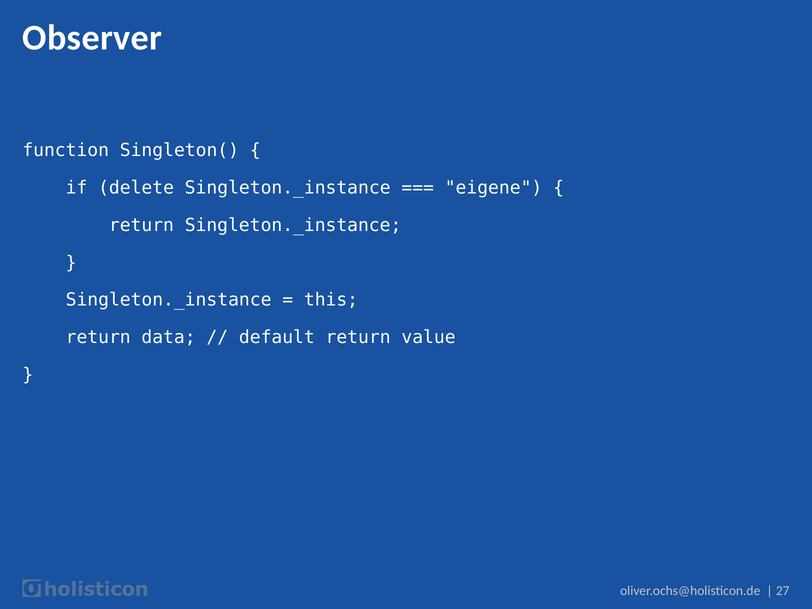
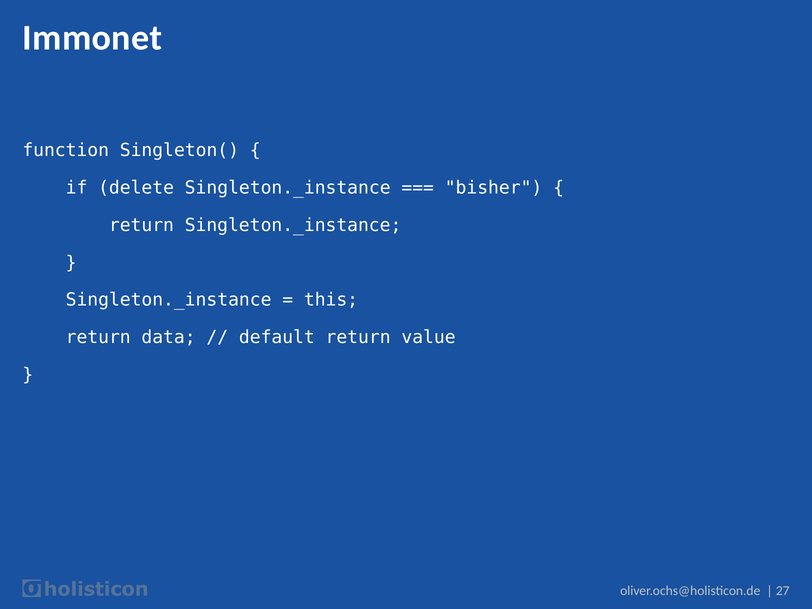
Observer: Observer -> Immonet (92, 38)
eigene: eigene -> bisher (494, 188)
